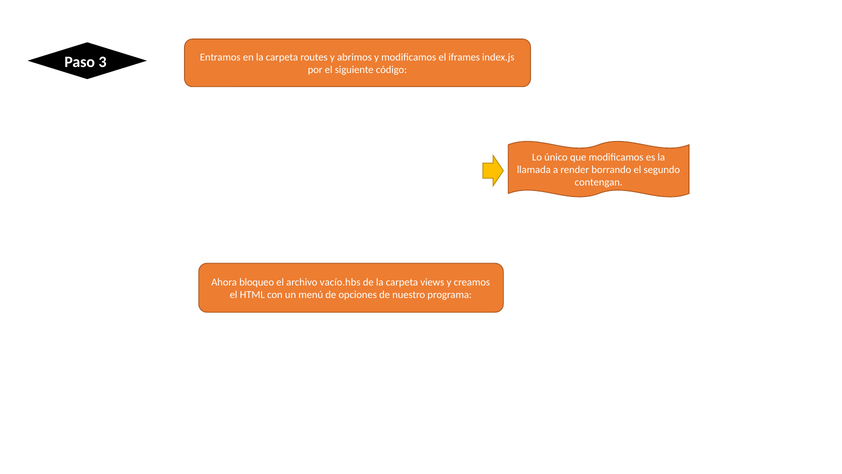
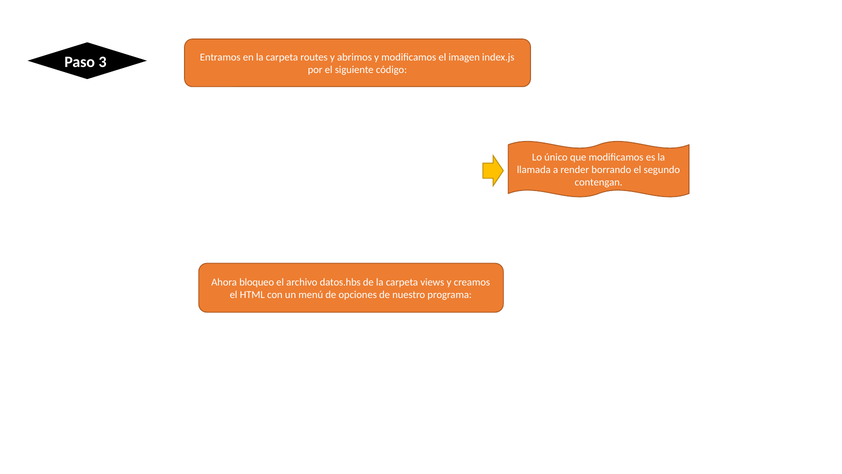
iframes: iframes -> imagen (464, 57)
vacío.hbs: vacío.hbs -> datos.hbs (340, 282)
